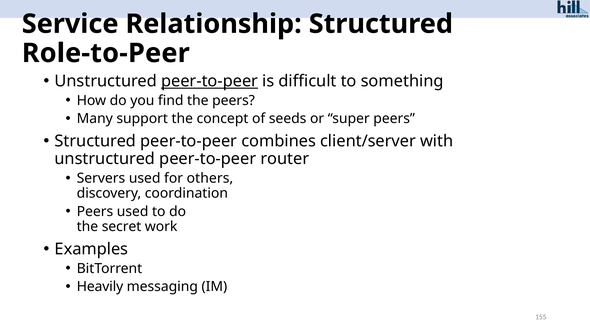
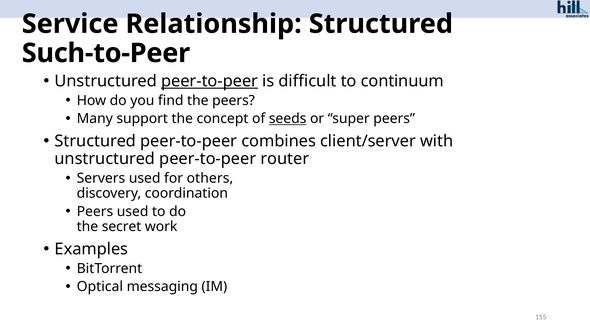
Role-to-Peer: Role-to-Peer -> Such-to-Peer (106, 53)
something: something -> continuum (402, 81)
seeds underline: none -> present (288, 119)
Heavily: Heavily -> Optical (100, 287)
